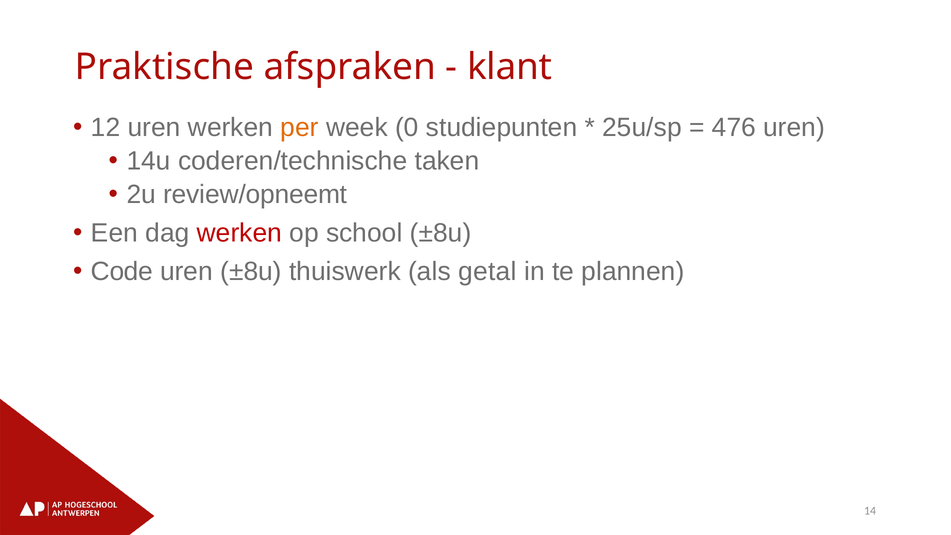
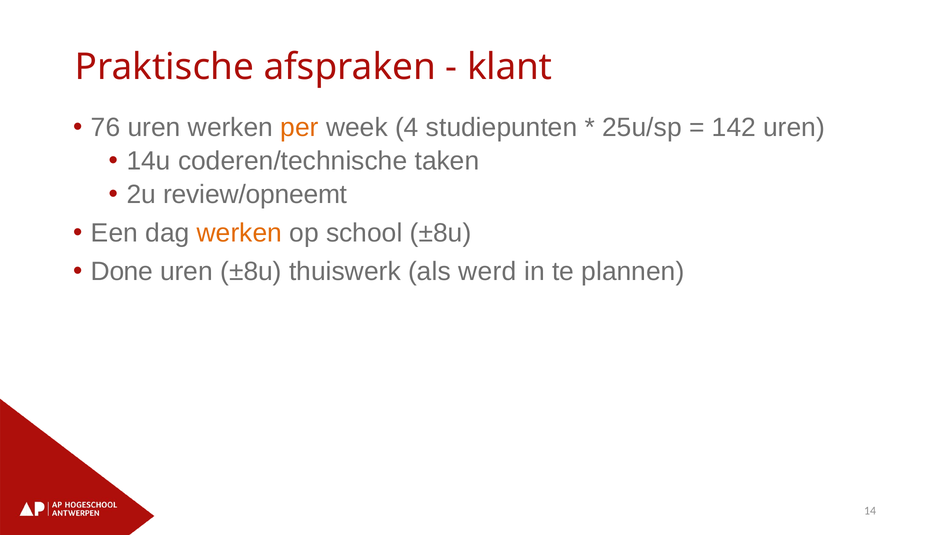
12: 12 -> 76 (106, 127)
0: 0 -> 4 (407, 127)
476: 476 -> 142 (734, 127)
werken colour: red -> orange (239, 233)
Code: Code -> Done (122, 271)
getal: getal -> werd (487, 271)
